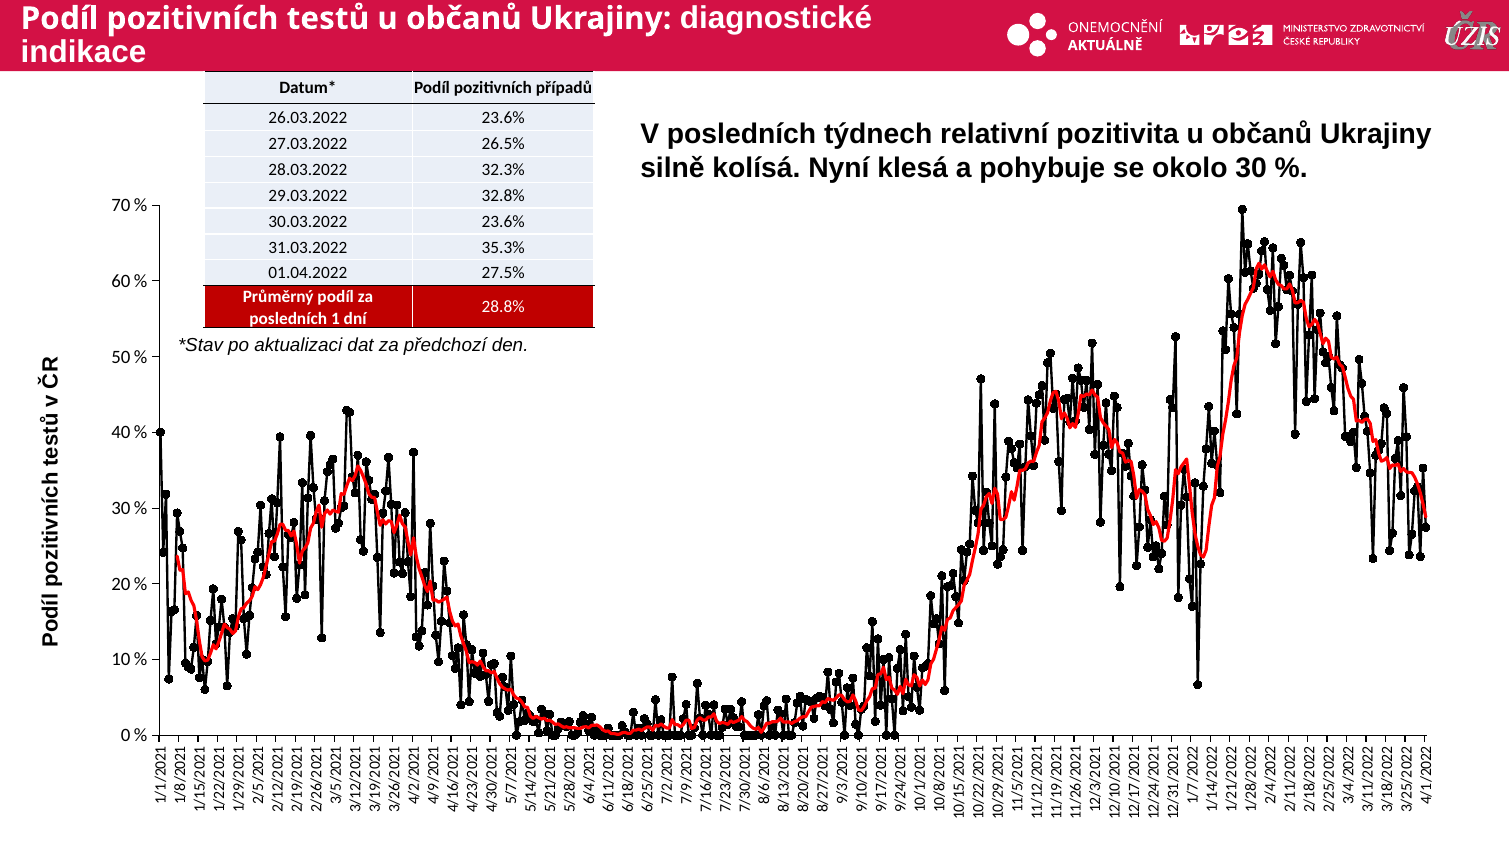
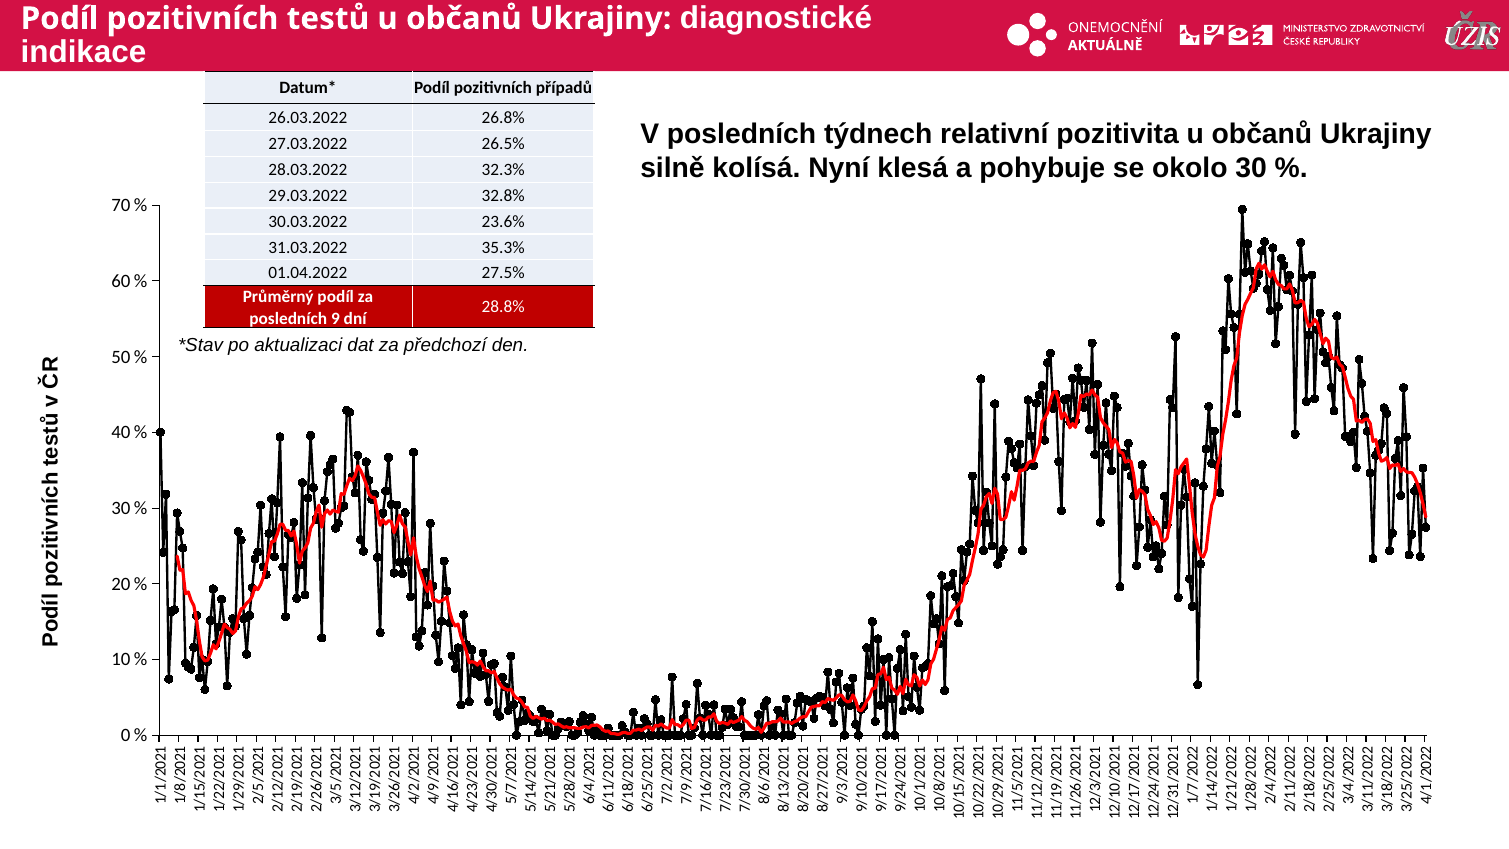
26.03.2022 23.6%: 23.6% -> 26.8% (503, 118)
posledních 1: 1 -> 9 (335, 318)
